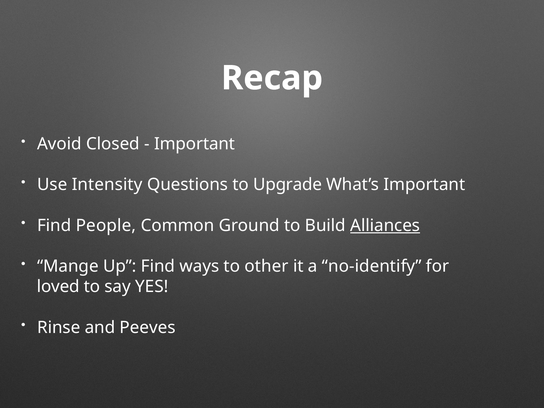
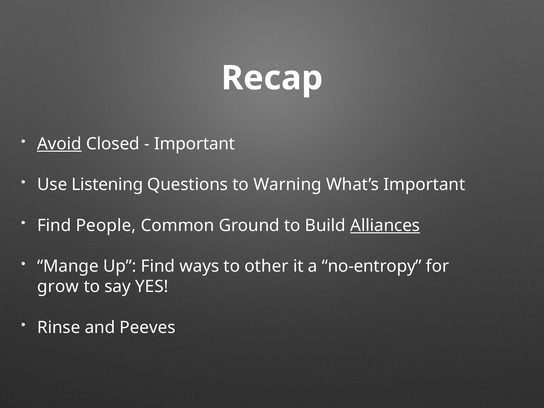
Avoid underline: none -> present (59, 144)
Intensity: Intensity -> Listening (107, 185)
Upgrade: Upgrade -> Warning (288, 185)
no-identify: no-identify -> no-entropy (372, 266)
loved: loved -> grow (58, 287)
